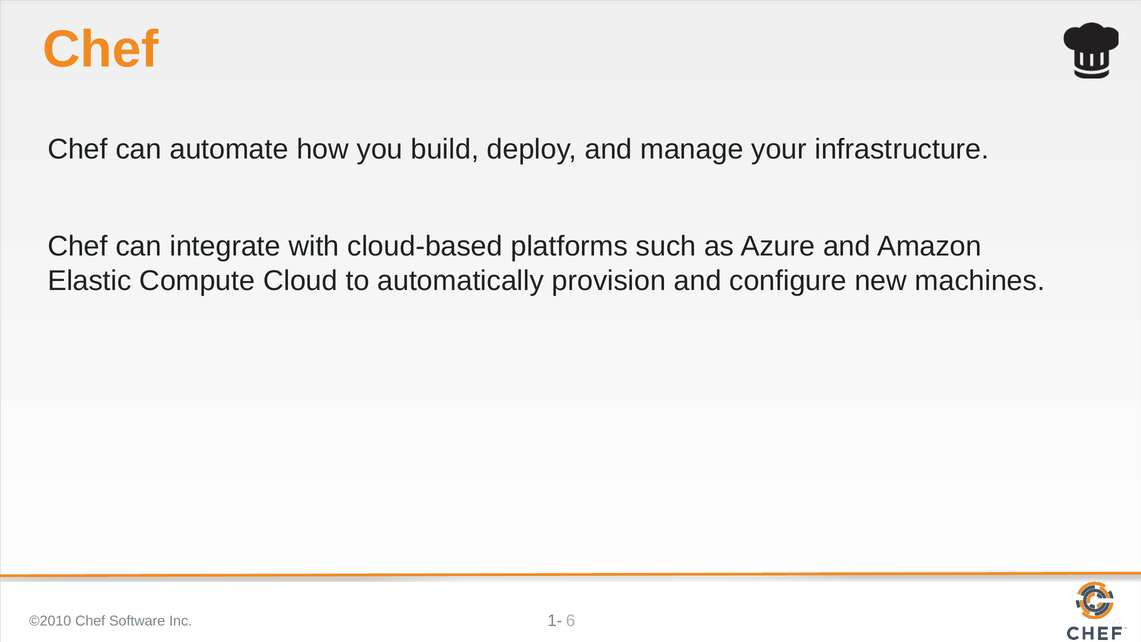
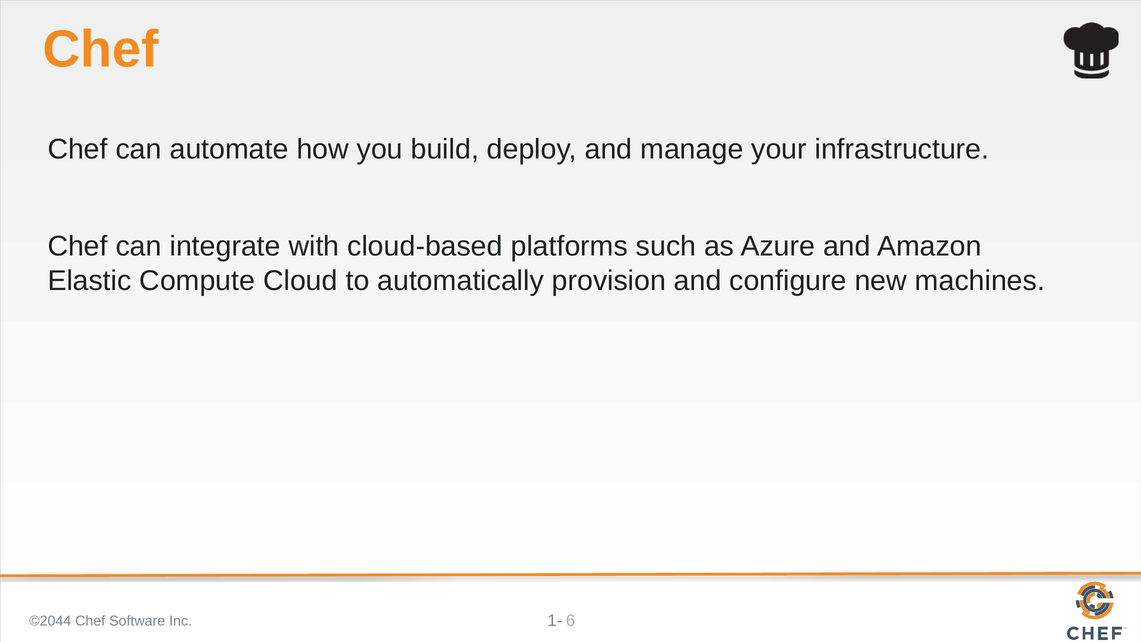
©2010: ©2010 -> ©2044 (50, 621)
